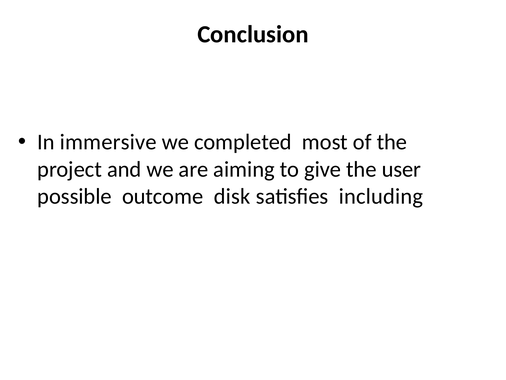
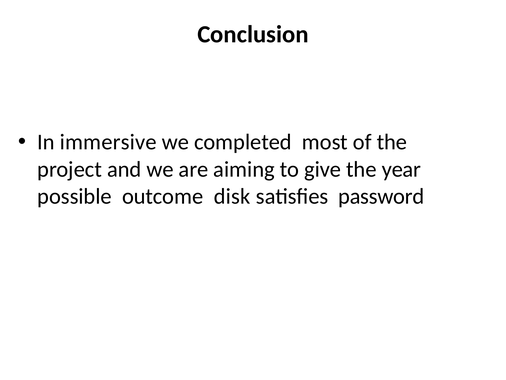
user: user -> year (401, 169)
including: including -> password (381, 196)
